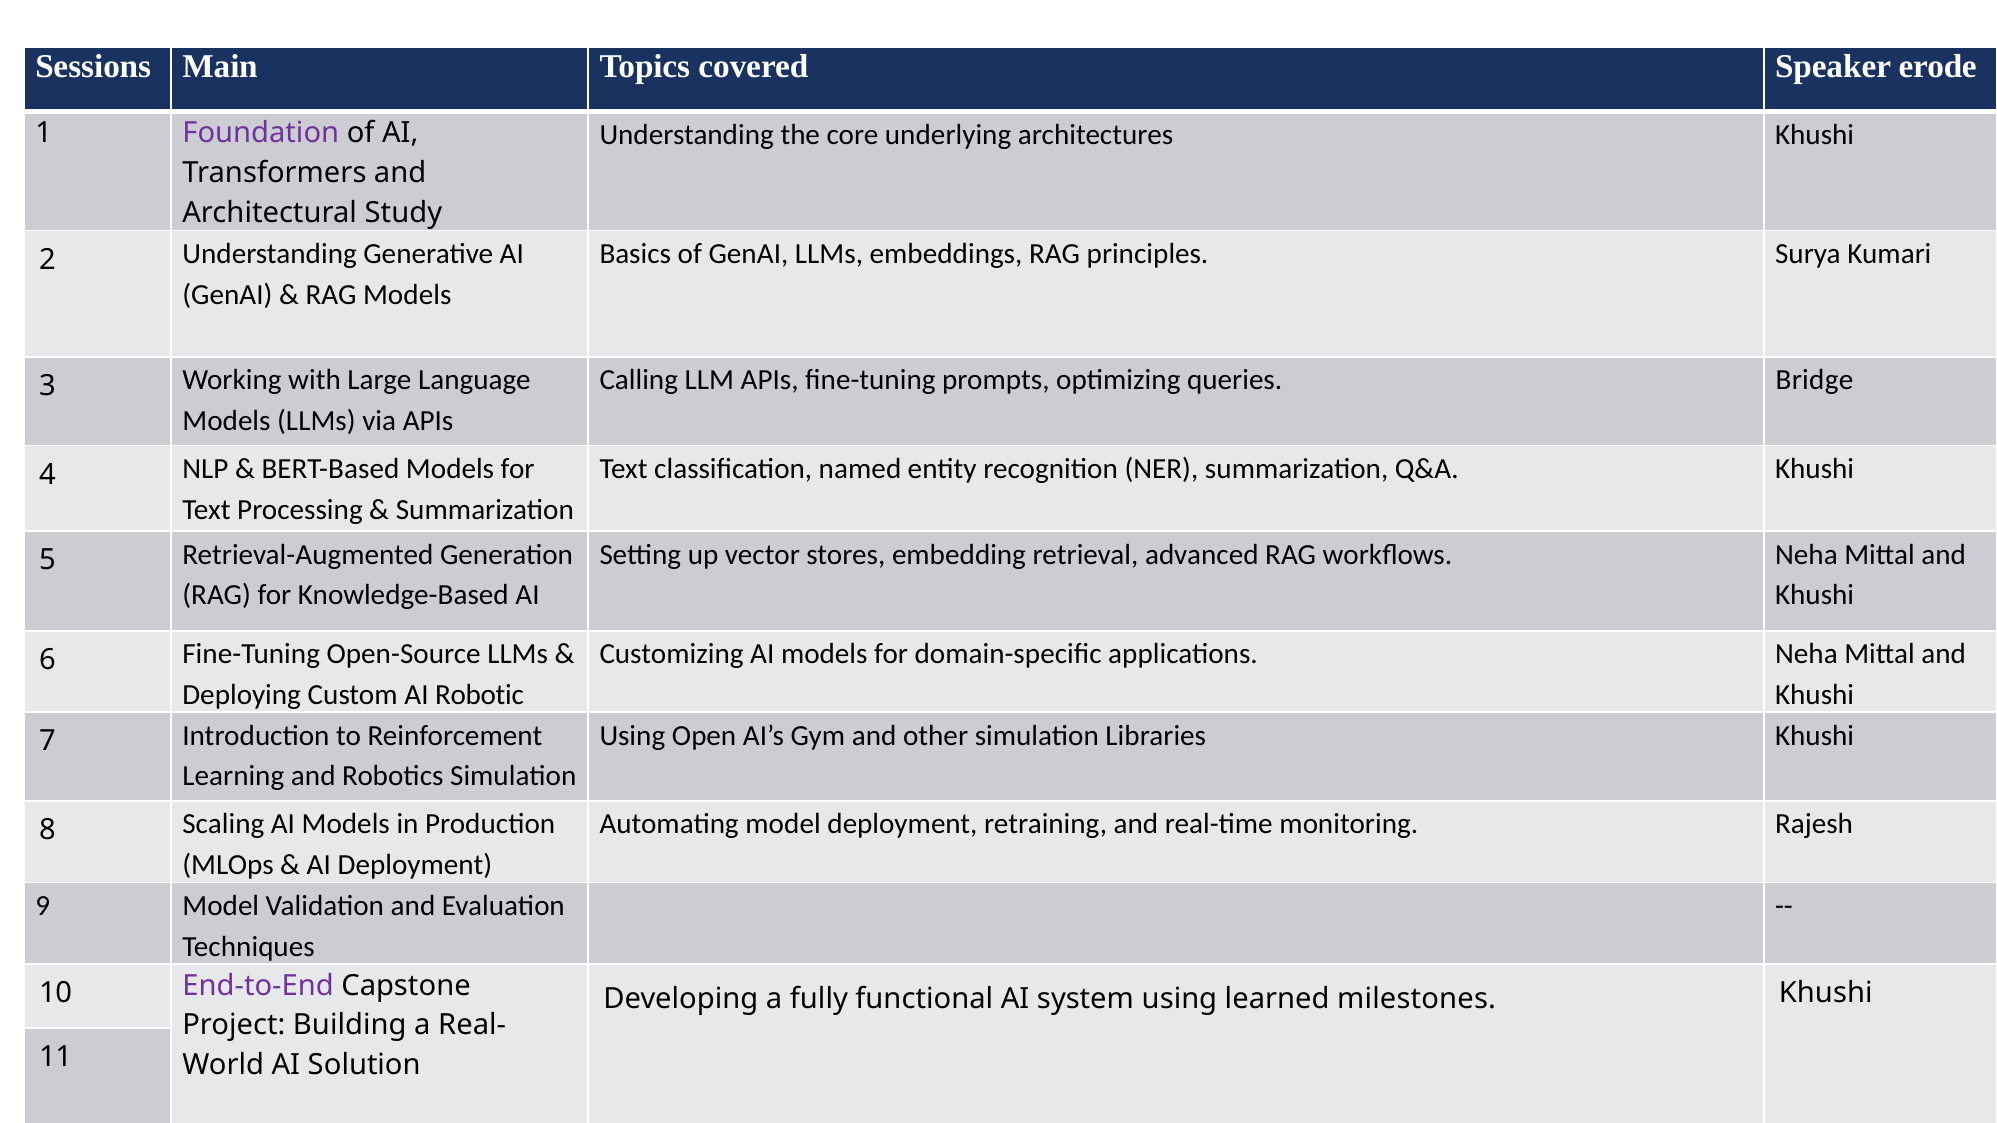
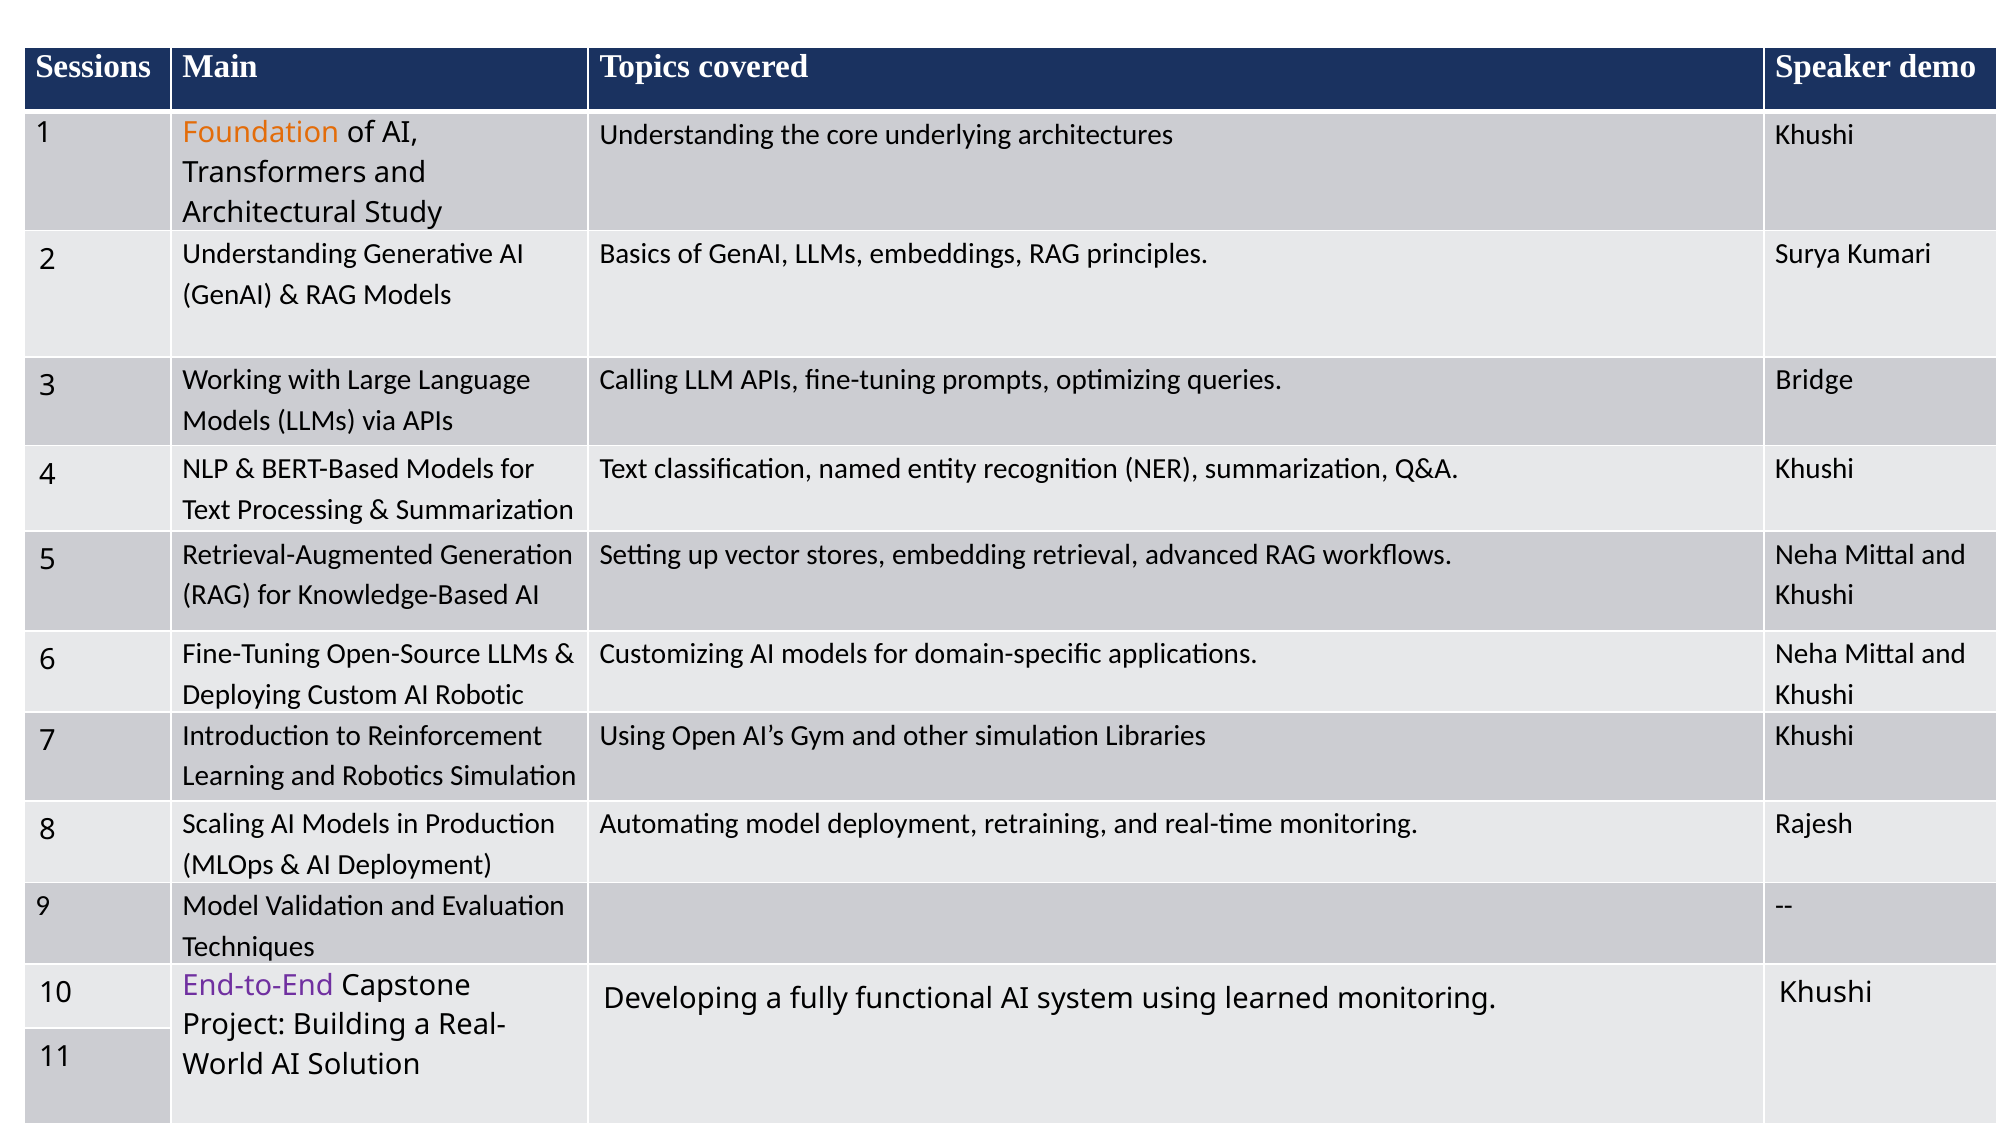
erode: erode -> demo (1938, 66)
Foundation colour: purple -> orange (261, 133)
learned milestones: milestones -> monitoring (1417, 999)
